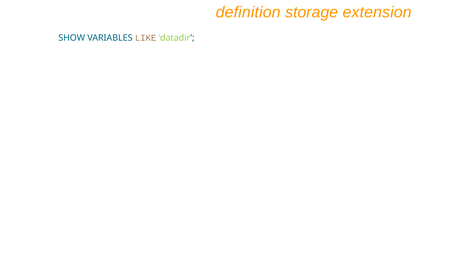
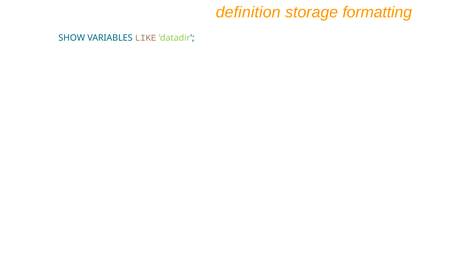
extension: extension -> formatting (377, 12)
